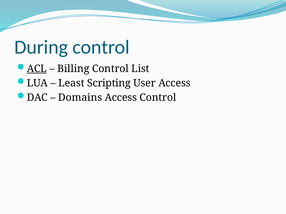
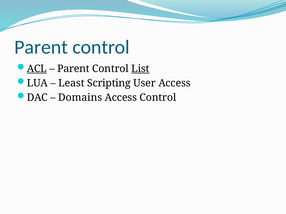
During: During -> Parent (41, 47)
Billing: Billing -> Parent (73, 69)
List underline: none -> present (140, 69)
